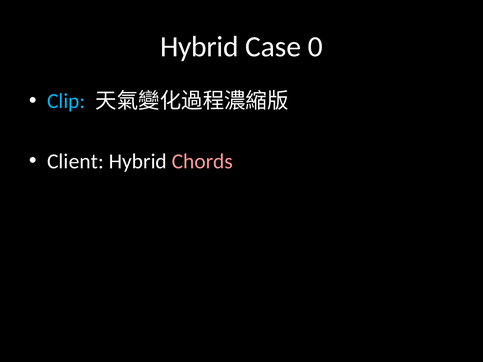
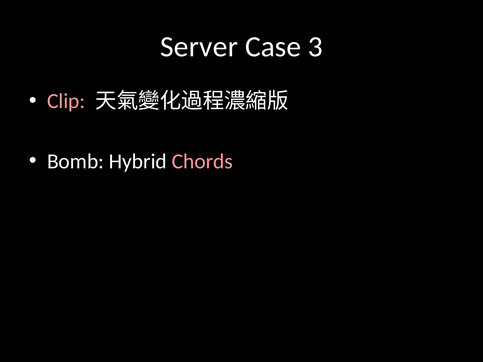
Hybrid: Hybrid -> Server (199, 47)
0: 0 -> 3 (315, 47)
Clip colour: light blue -> pink (66, 101)
Client: Client -> Bomb (76, 161)
